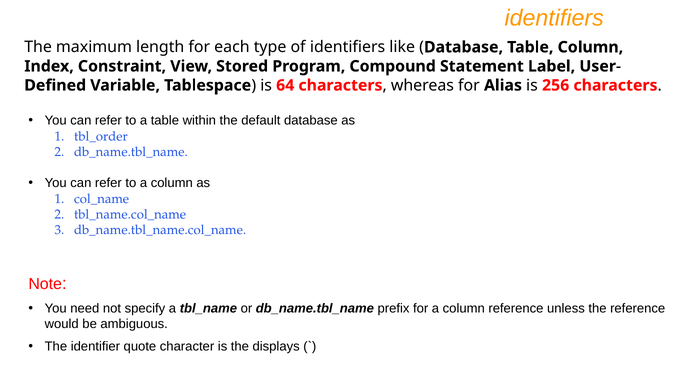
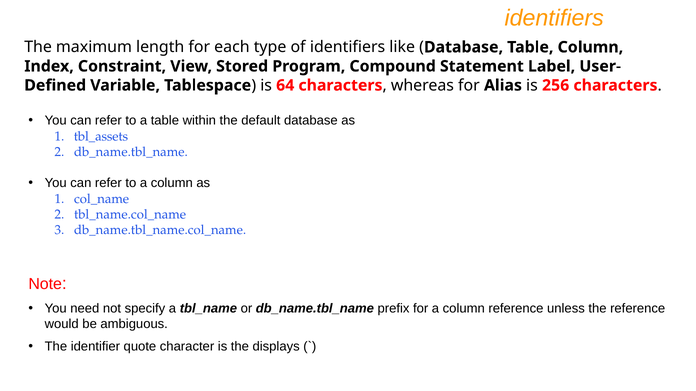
tbl_order: tbl_order -> tbl_assets (101, 136)
